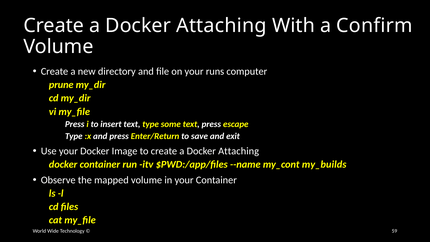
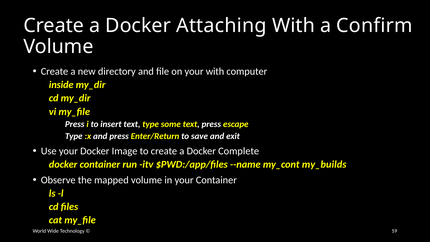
your runs: runs -> with (215, 72)
prune: prune -> inside (61, 85)
Attaching: Attaching -> Complete (239, 151)
